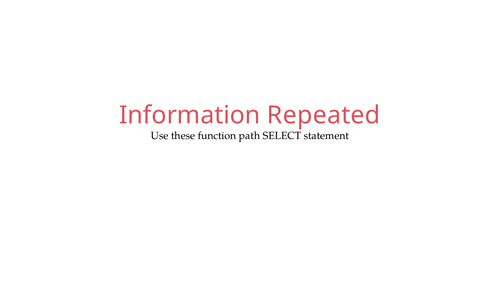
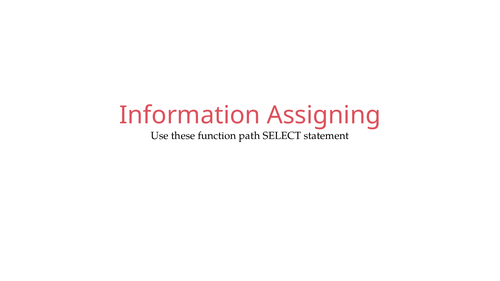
Repeated: Repeated -> Assigning (324, 115)
